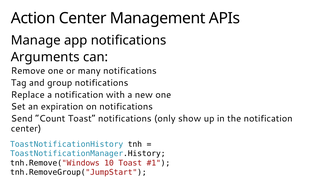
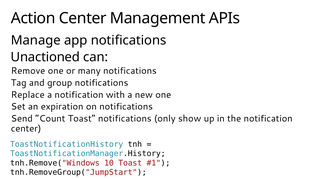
Arguments: Arguments -> Unactioned (45, 57)
